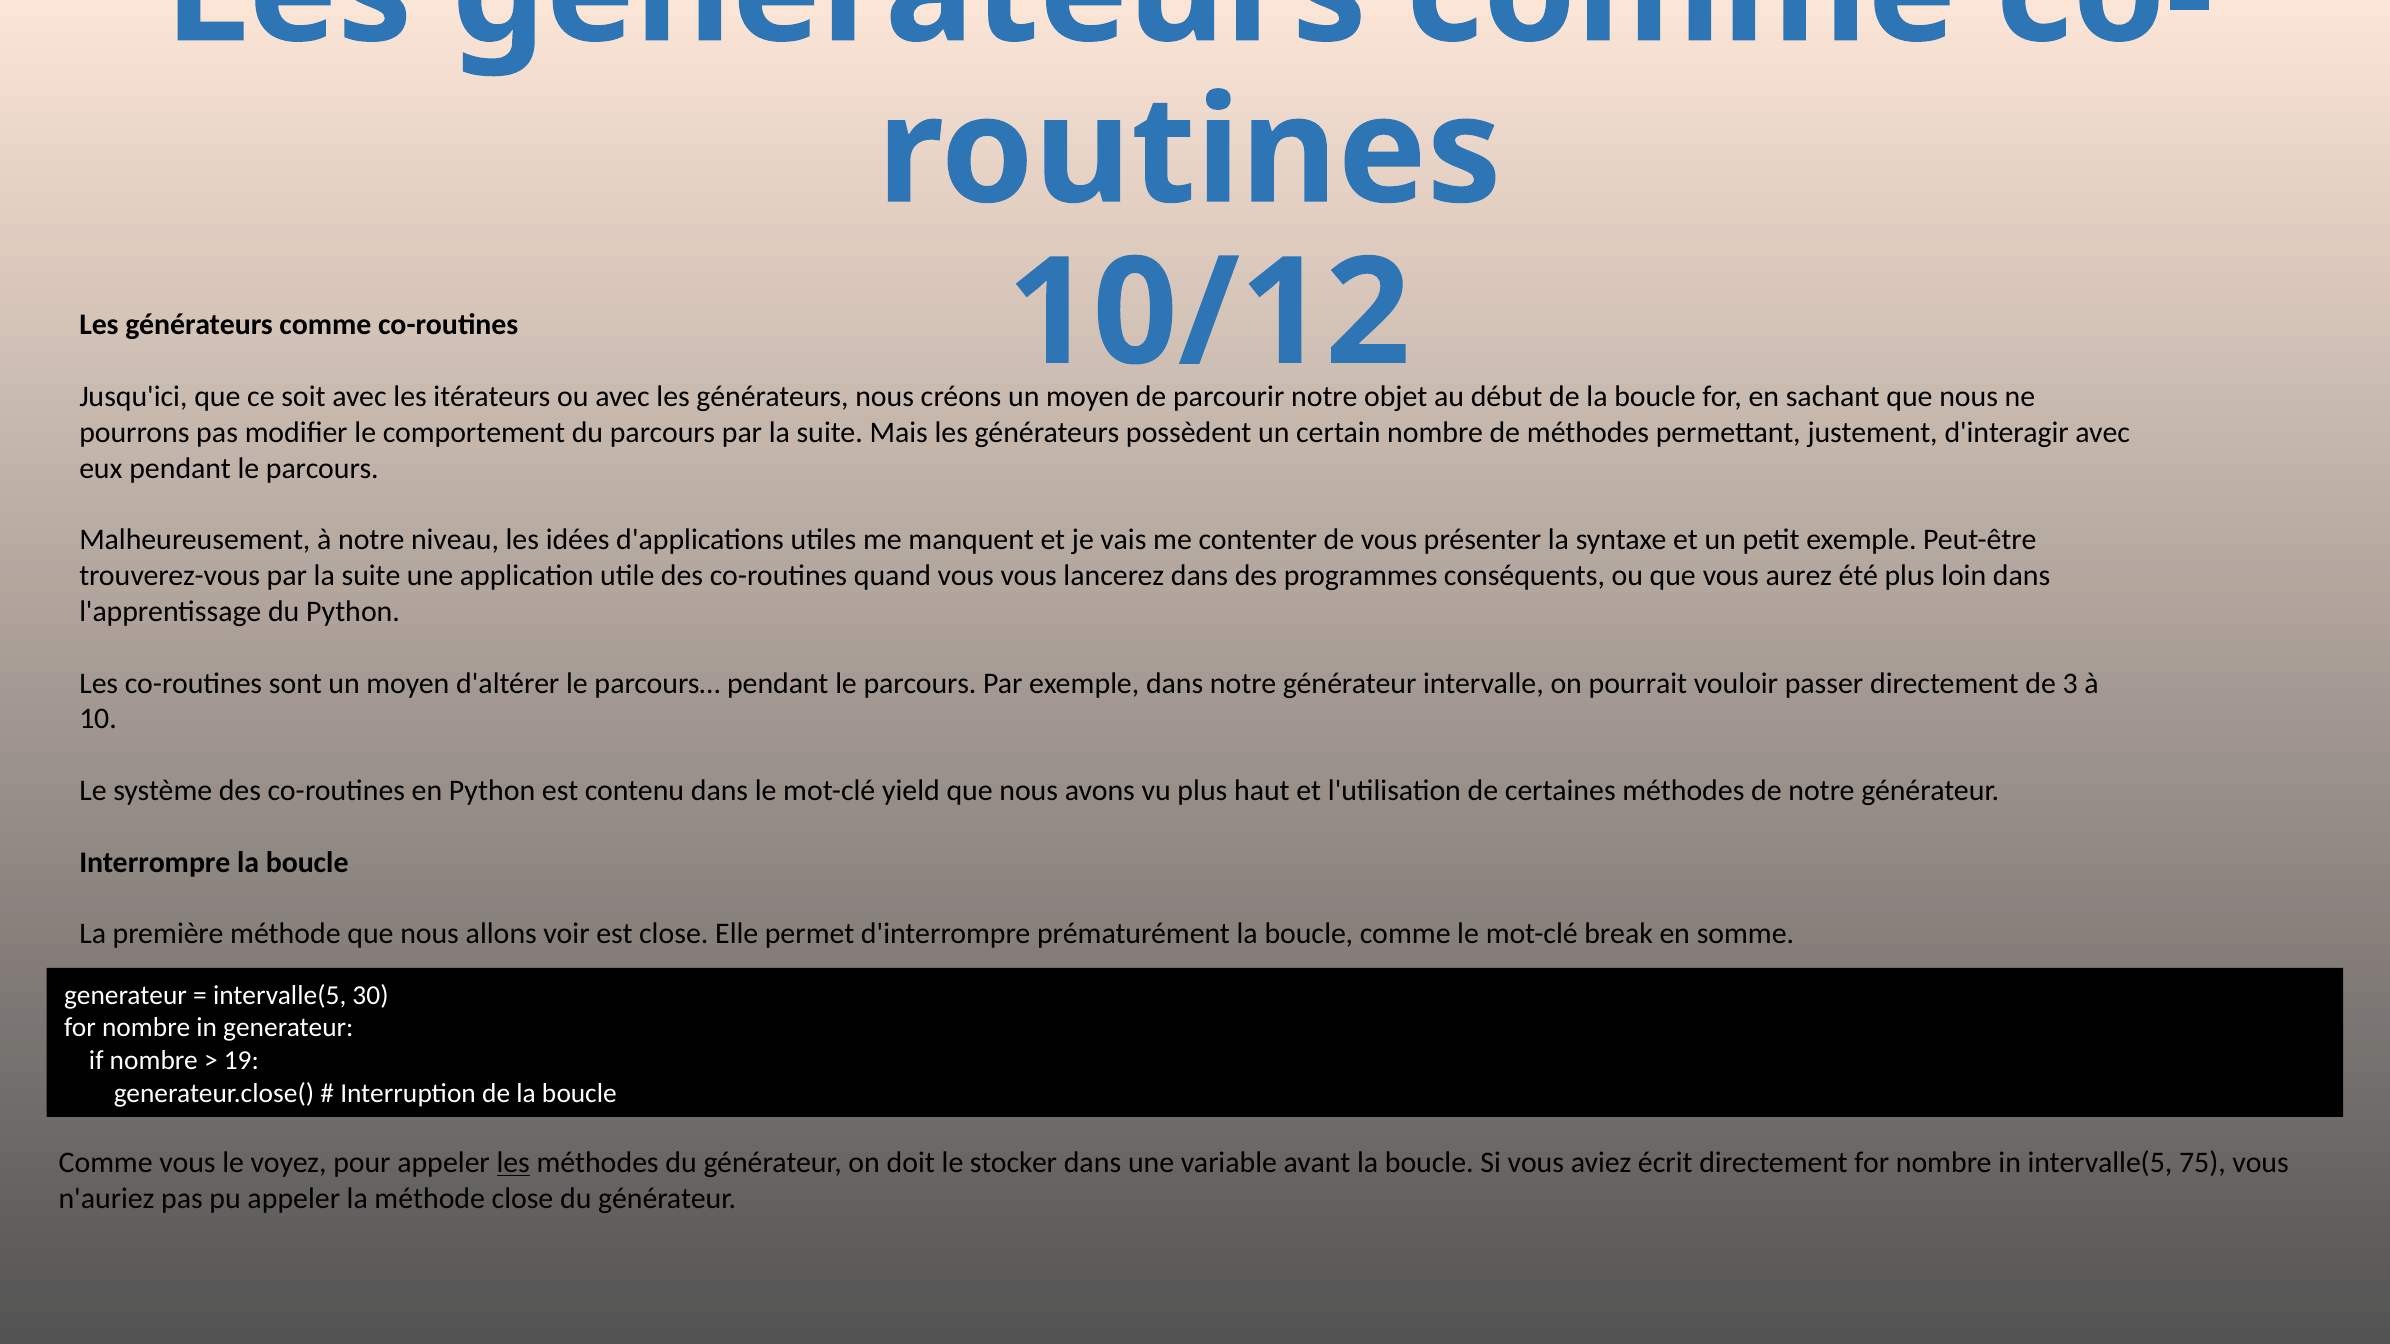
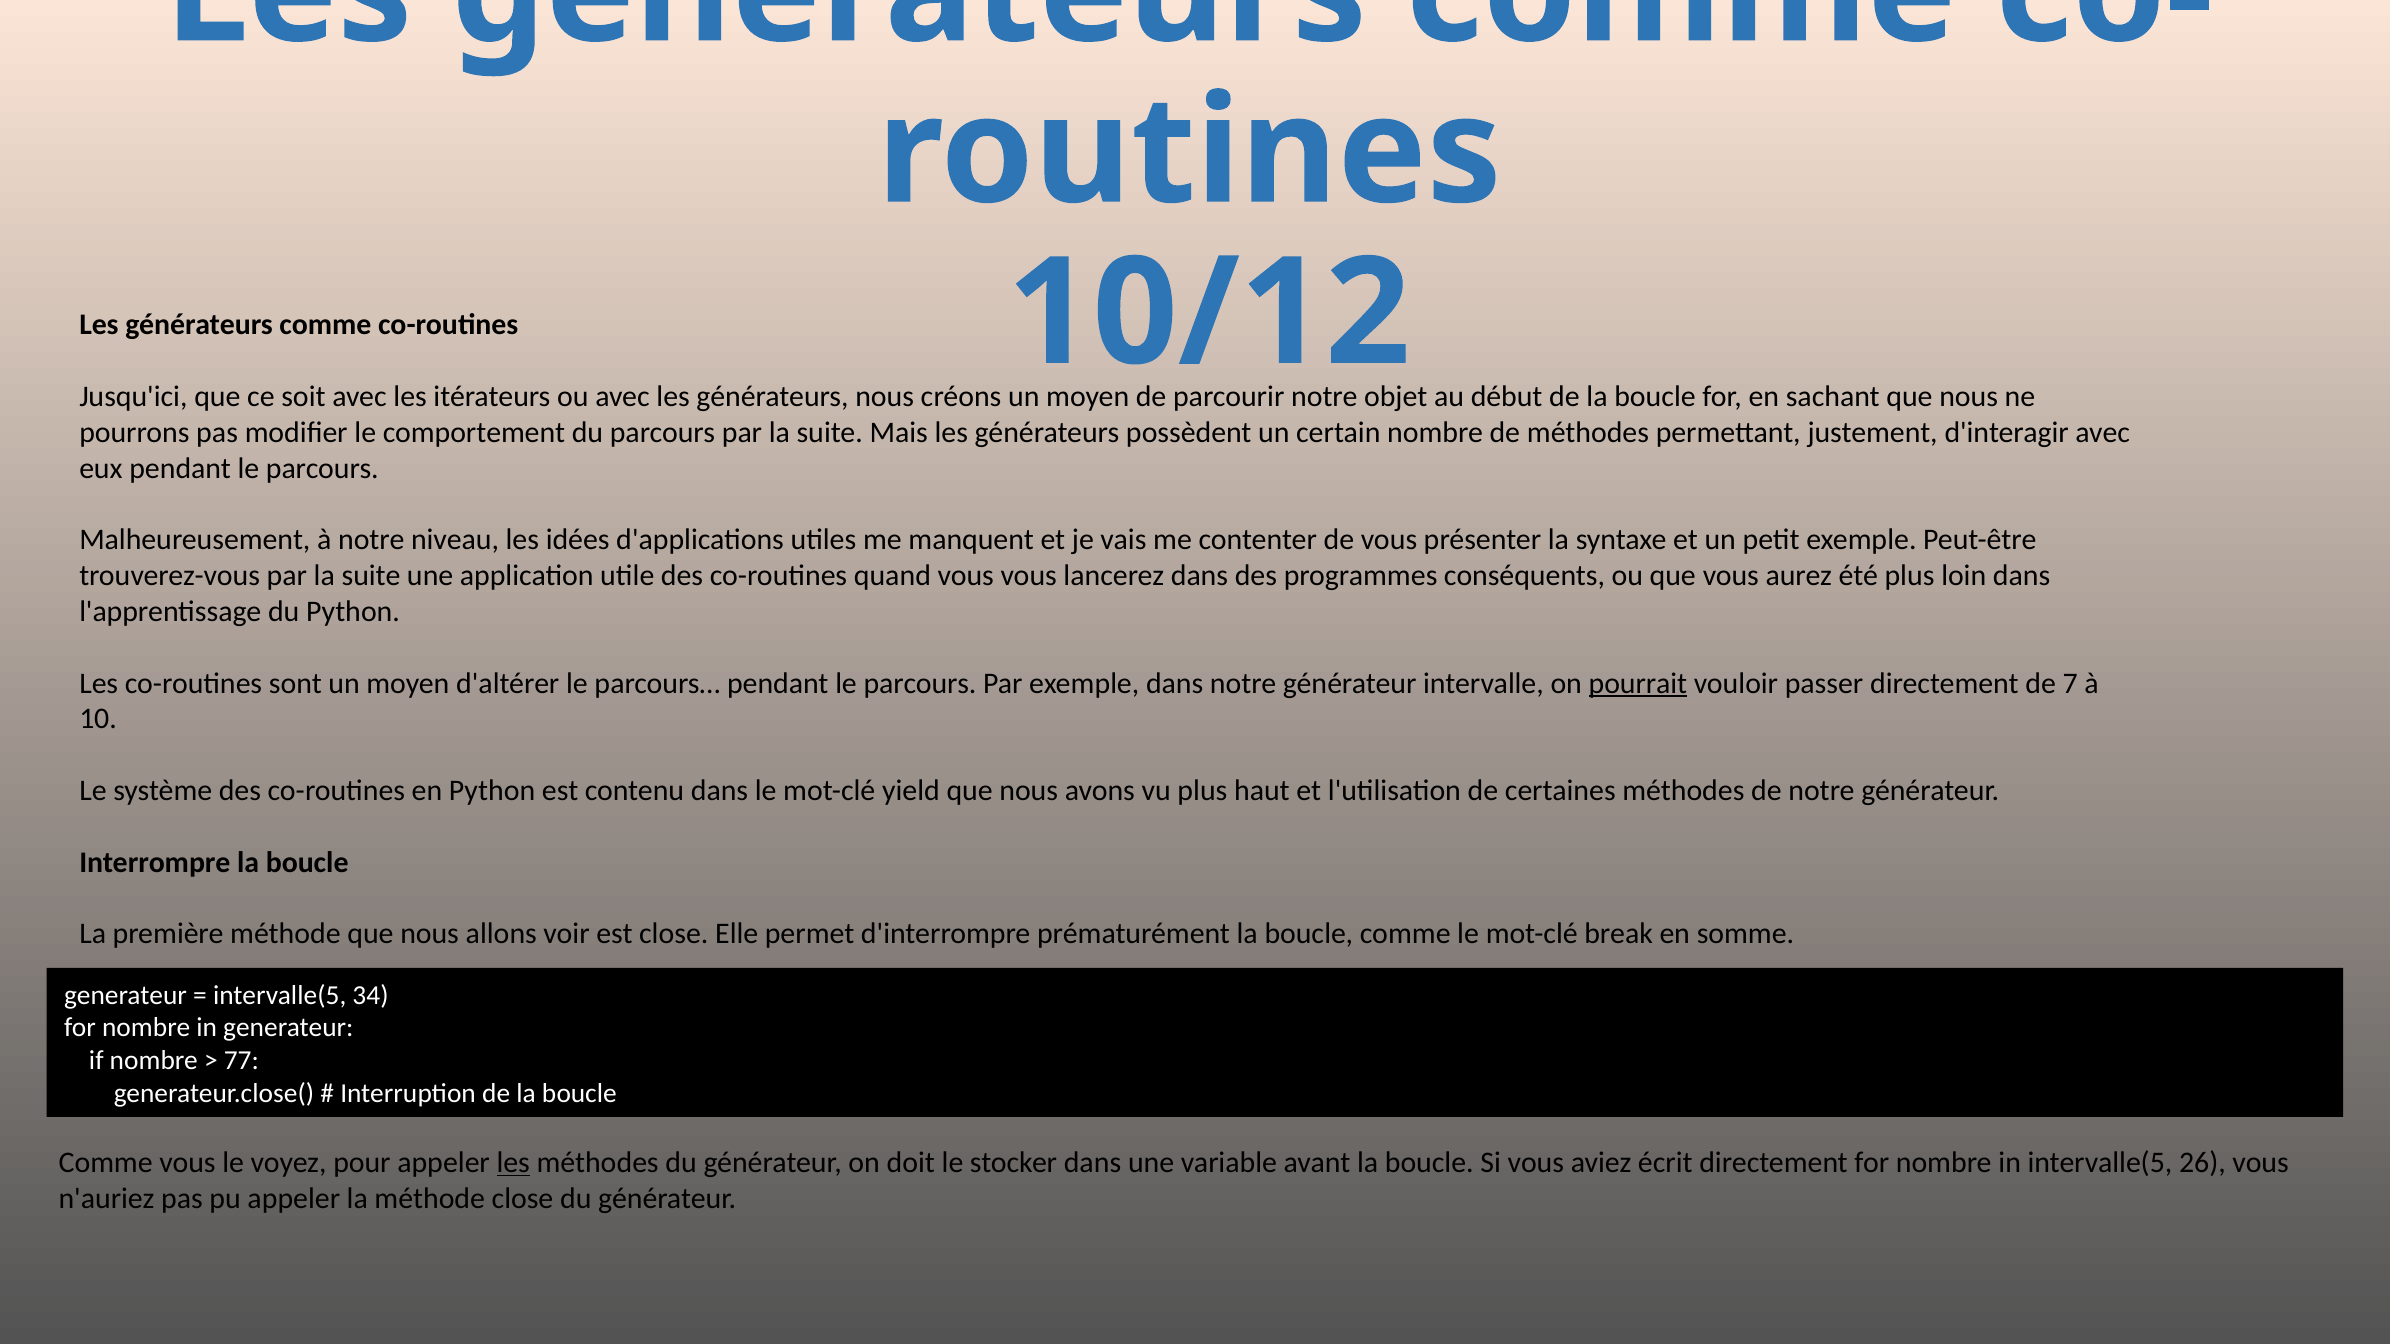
pourrait underline: none -> present (1638, 683)
3: 3 -> 7 (2070, 683)
30: 30 -> 34 (371, 995)
19: 19 -> 77 (241, 1061)
75: 75 -> 26 (2202, 1163)
